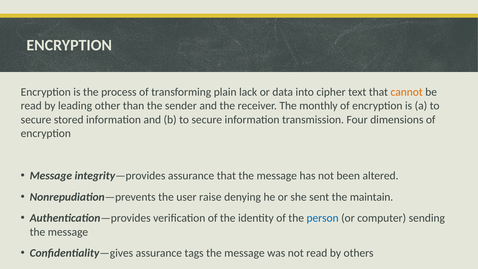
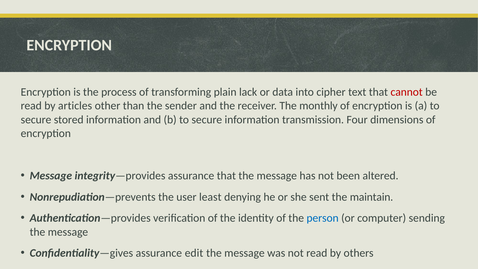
cannot colour: orange -> red (407, 92)
leading: leading -> articles (75, 106)
raise: raise -> least (210, 197)
tags: tags -> edit (194, 253)
